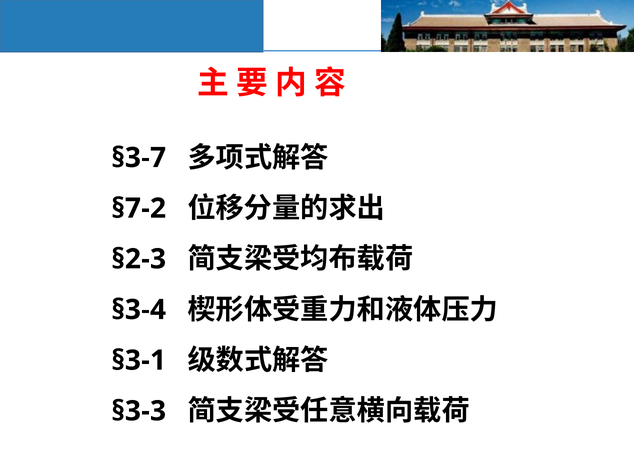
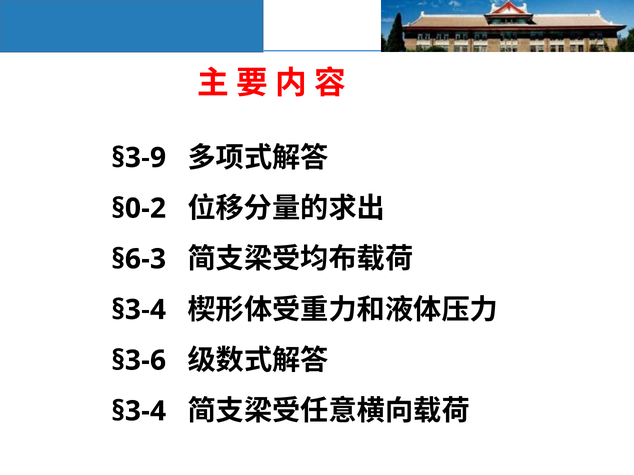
§3-7: §3-7 -> §3-9 (139, 158)
§7-2: §7-2 -> §0-2 (139, 209)
§2-3: §2-3 -> §6-3 (139, 259)
§3-1: §3-1 -> §3-6 (139, 361)
§3-3: §3-3 -> §3-4 (139, 412)
